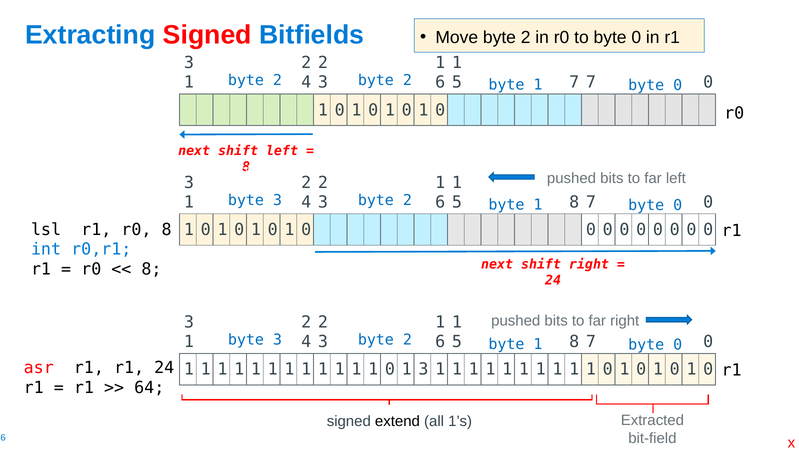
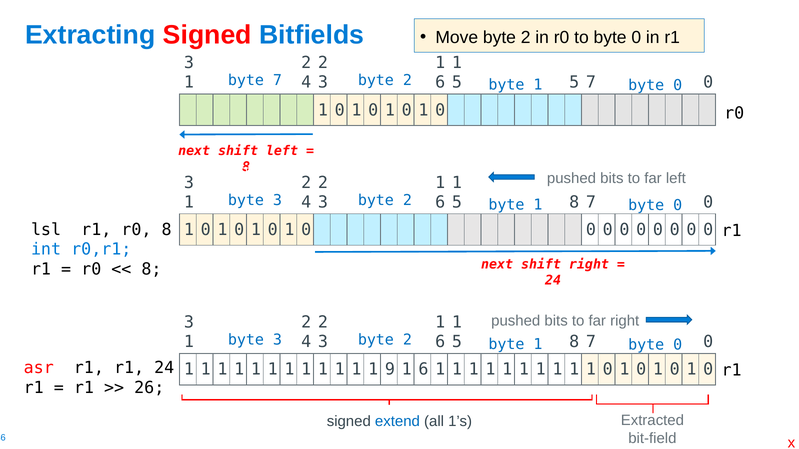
2: 2 -> 7 (277, 80)
7: 7 -> 5 (574, 82)
0: 0 -> 9 (390, 370)
3: 3 -> 6 (423, 370)
64: 64 -> 26 (149, 388)
extend colour: black -> blue (397, 422)
